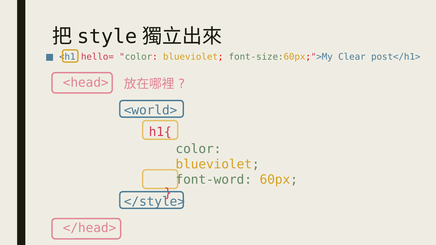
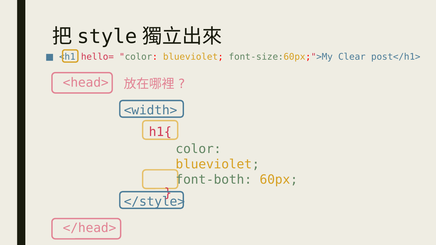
<world>: <world> -> <width> (151, 110)
font-word: font-word -> font-both (214, 180)
